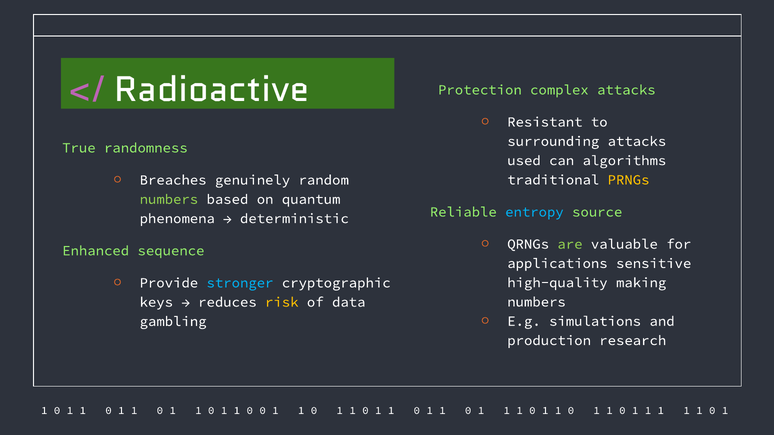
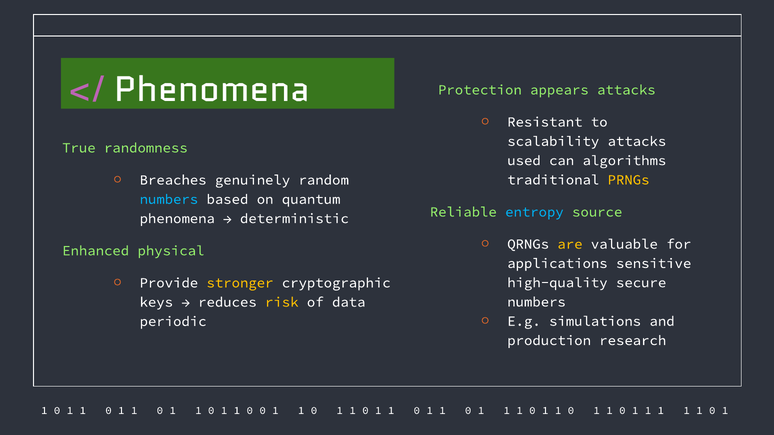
Radioactive: Radioactive -> Phenomena (212, 89)
complex: complex -> appears (559, 90)
surrounding: surrounding -> scalability (553, 141)
numbers colour: light green -> light blue (169, 199)
are colour: light green -> yellow (570, 244)
sequence: sequence -> physical (171, 251)
stronger colour: light blue -> yellow (240, 283)
making: making -> secure (641, 283)
gambling: gambling -> periodic (173, 322)
